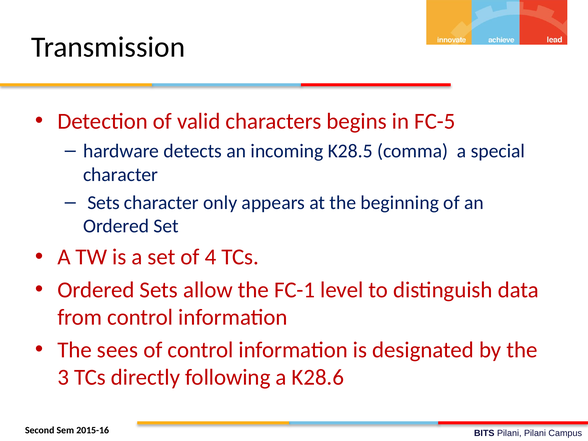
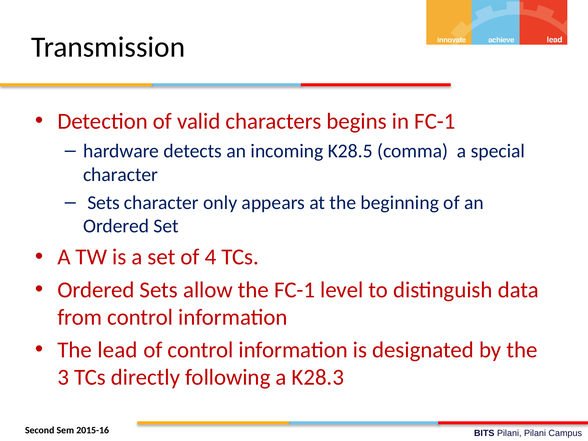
in FC-5: FC-5 -> FC-1 (435, 121)
sees: sees -> lead (117, 350)
K28.6: K28.6 -> K28.3 (318, 377)
